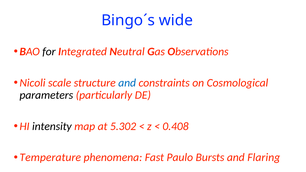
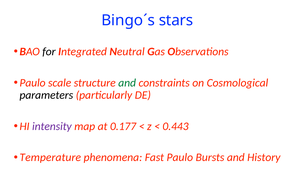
wide: wide -> stars (176, 20)
Nicoli: Nicoli -> Paulo (33, 83)
and colour: blue -> green (127, 83)
intensity colour: black -> purple (52, 126)
5.302: 5.302 -> 0.177 (123, 126)
0.408: 0.408 -> 0.443 (176, 126)
Flaring: Flaring -> History (264, 158)
